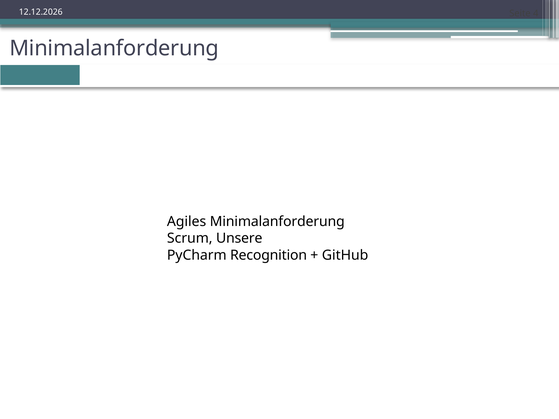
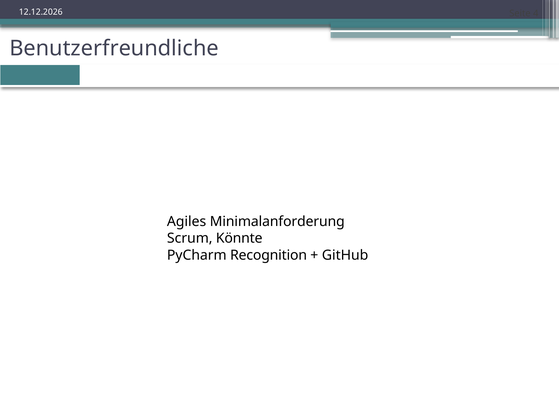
Minimalanforderung: Minimalanforderung -> Benutzerfreundliche (114, 48)
Unsere: Unsere -> Könnte (239, 238)
